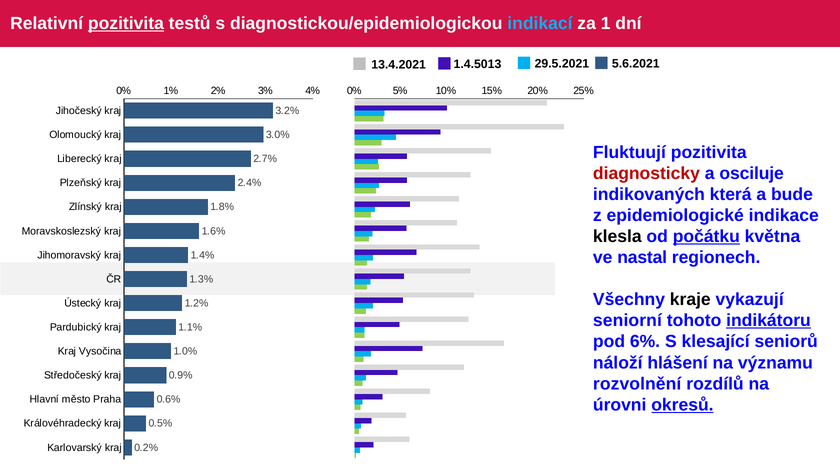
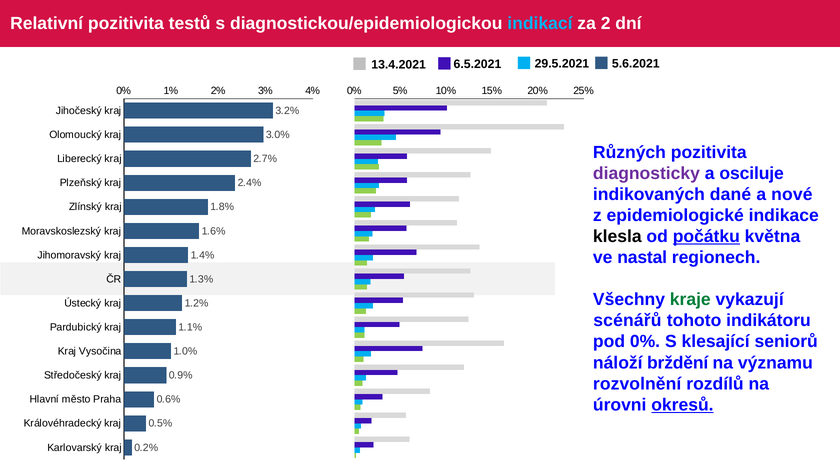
pozitivita underline: present -> none (126, 23)
1: 1 -> 2 (606, 23)
1.4.5013: 1.4.5013 -> 6.5.2021 (477, 64)
Fluktuují: Fluktuují -> Různých (629, 152)
diagnosticky colour: red -> purple (646, 173)
která: která -> dané (731, 194)
bude: bude -> nové (792, 194)
kraje colour: black -> green (690, 299)
seniorní: seniorní -> scénářů (627, 320)
indikátoru underline: present -> none (768, 320)
pod 6%: 6% -> 0% (645, 341)
hlášení: hlášení -> brždění (678, 362)
